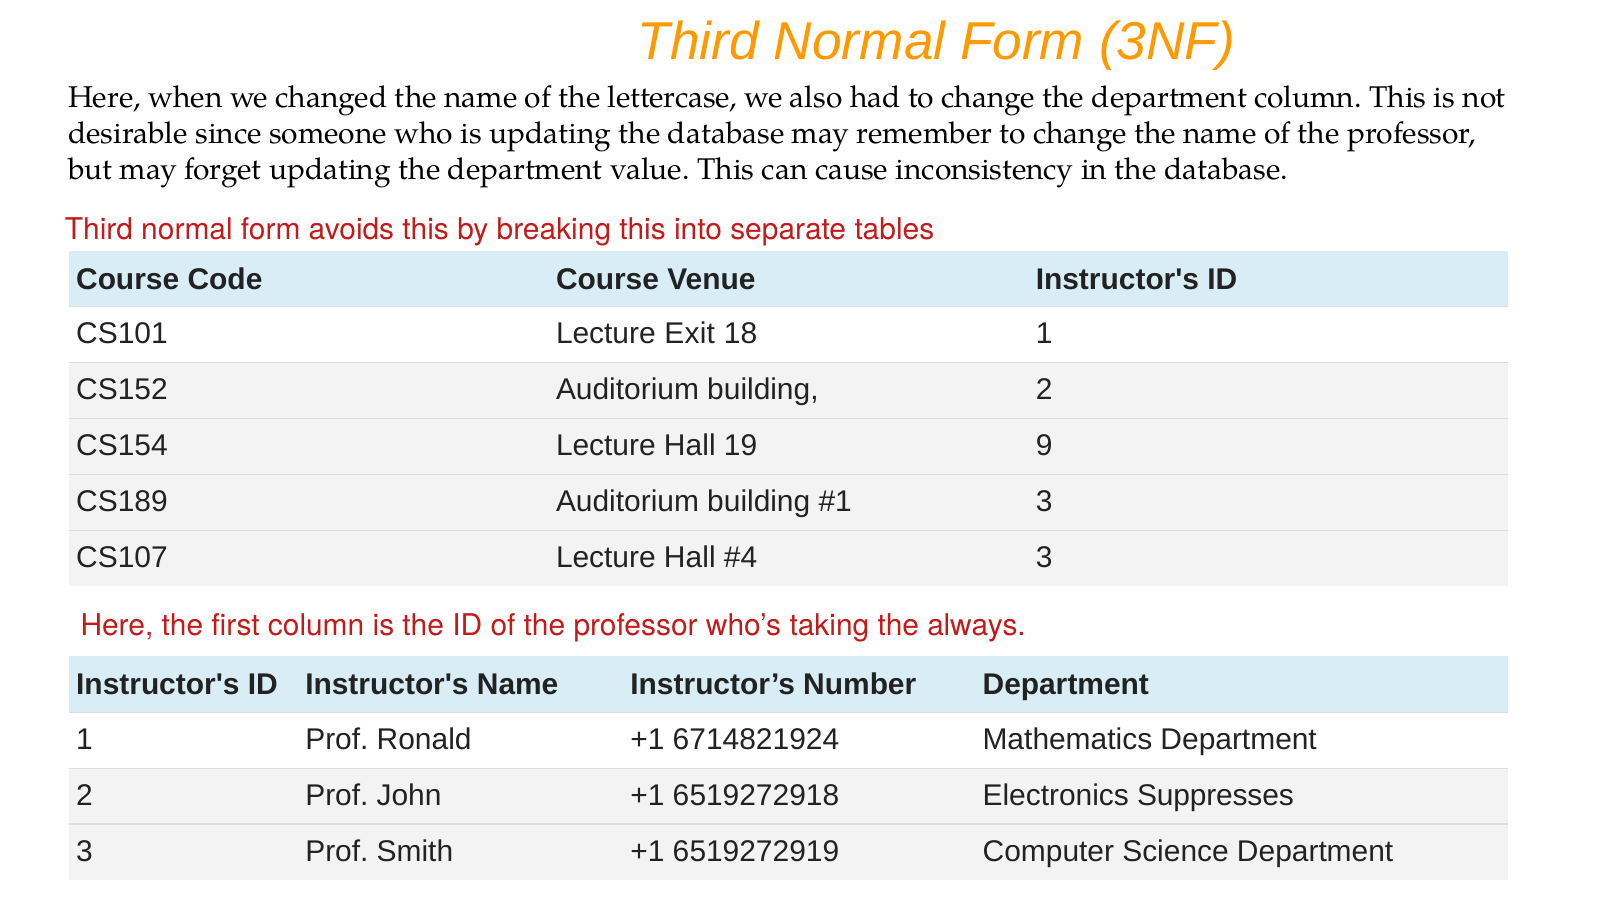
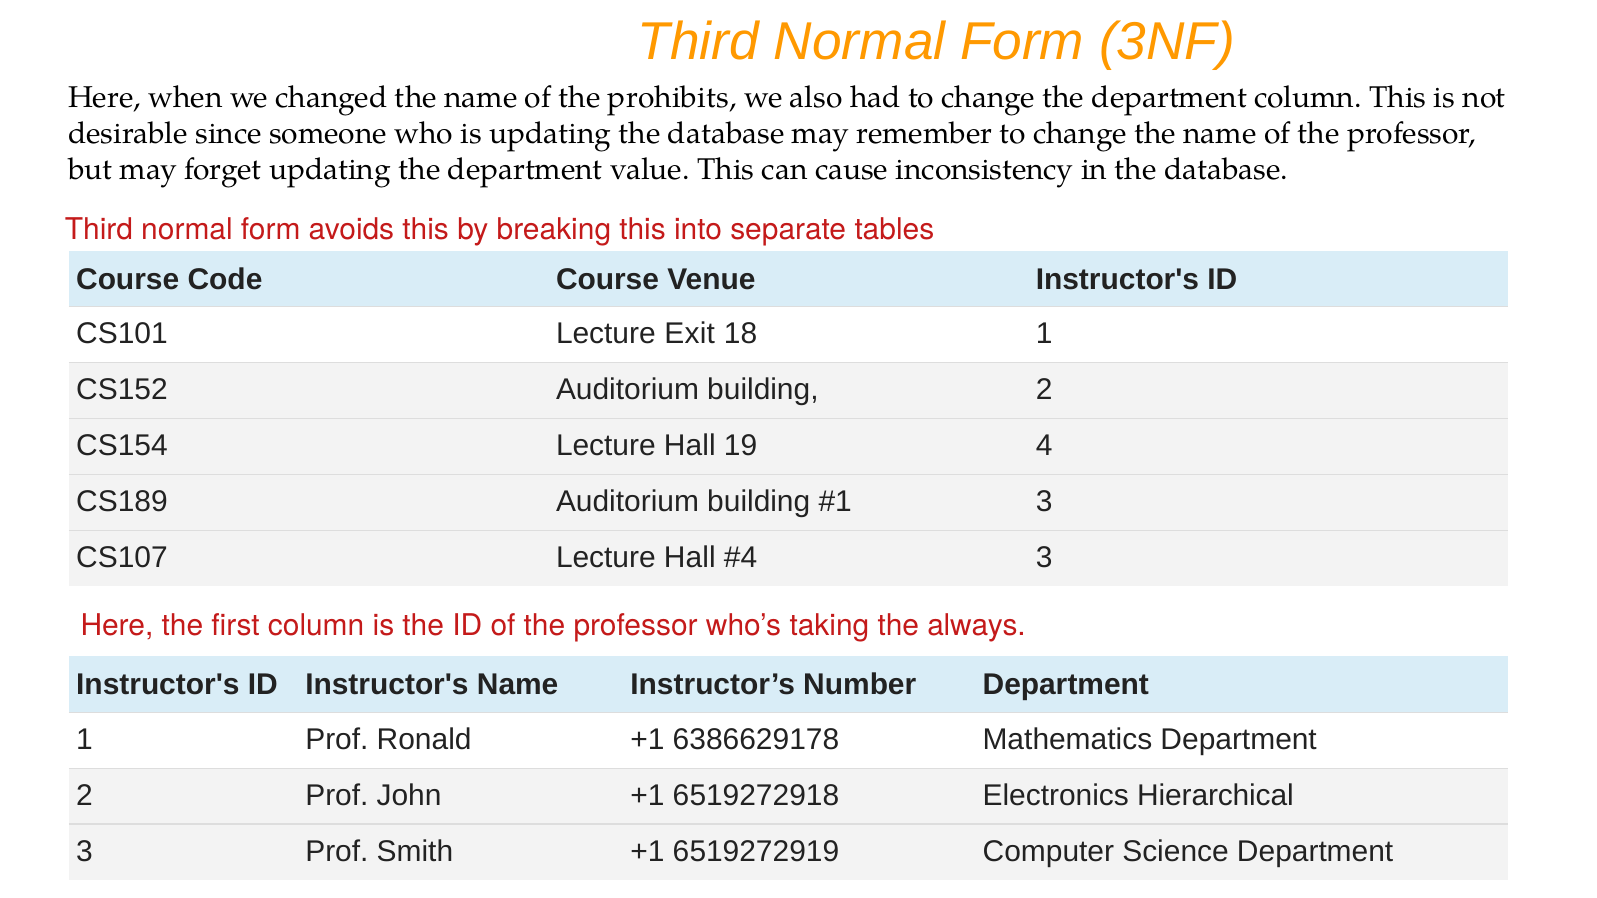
lettercase: lettercase -> prohibits (672, 98)
9: 9 -> 4 (1044, 446)
6714821924: 6714821924 -> 6386629178 (756, 740)
Suppresses: Suppresses -> Hierarchical (1215, 796)
